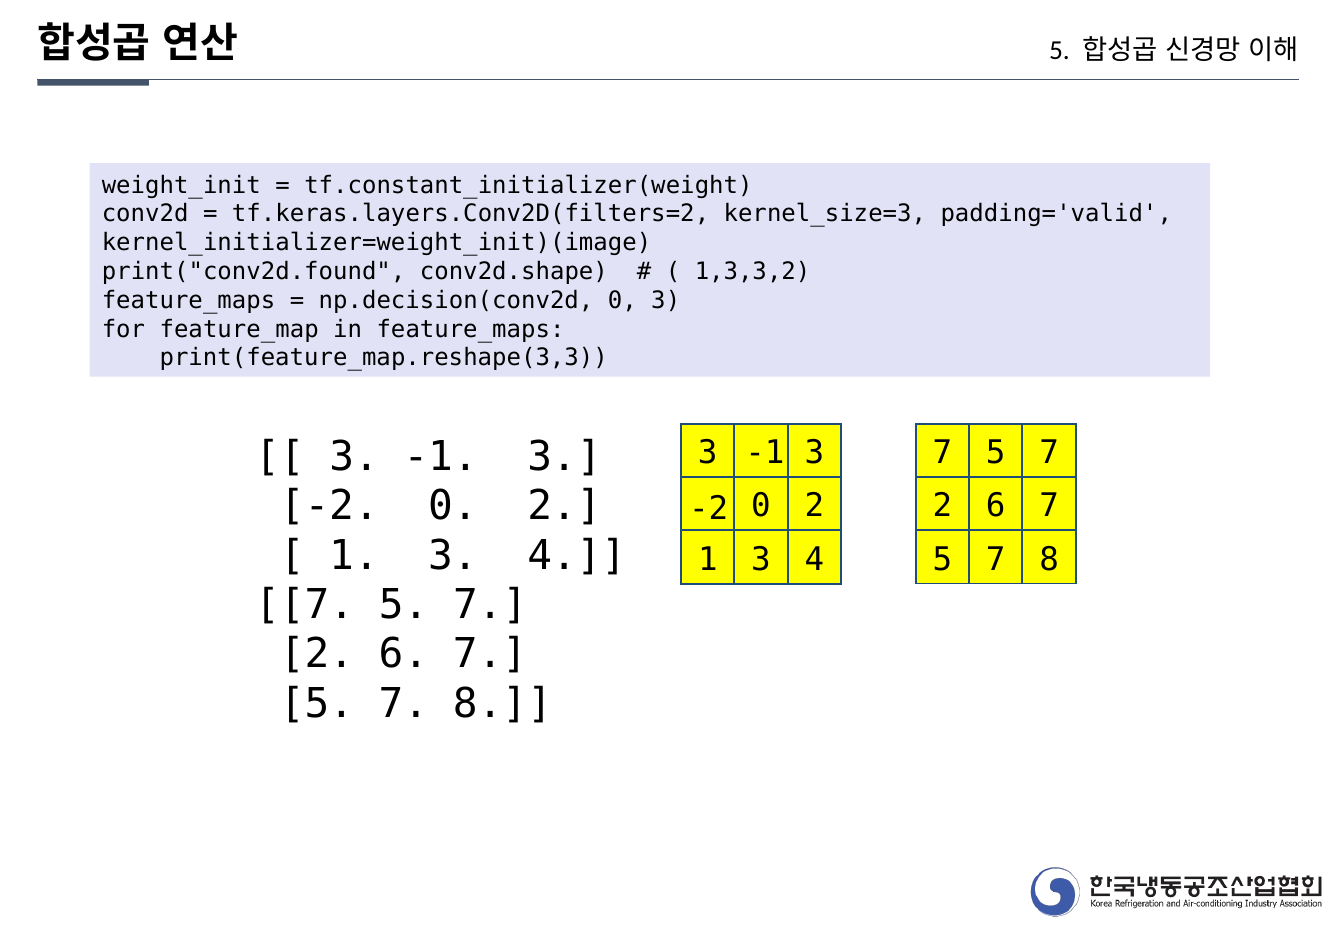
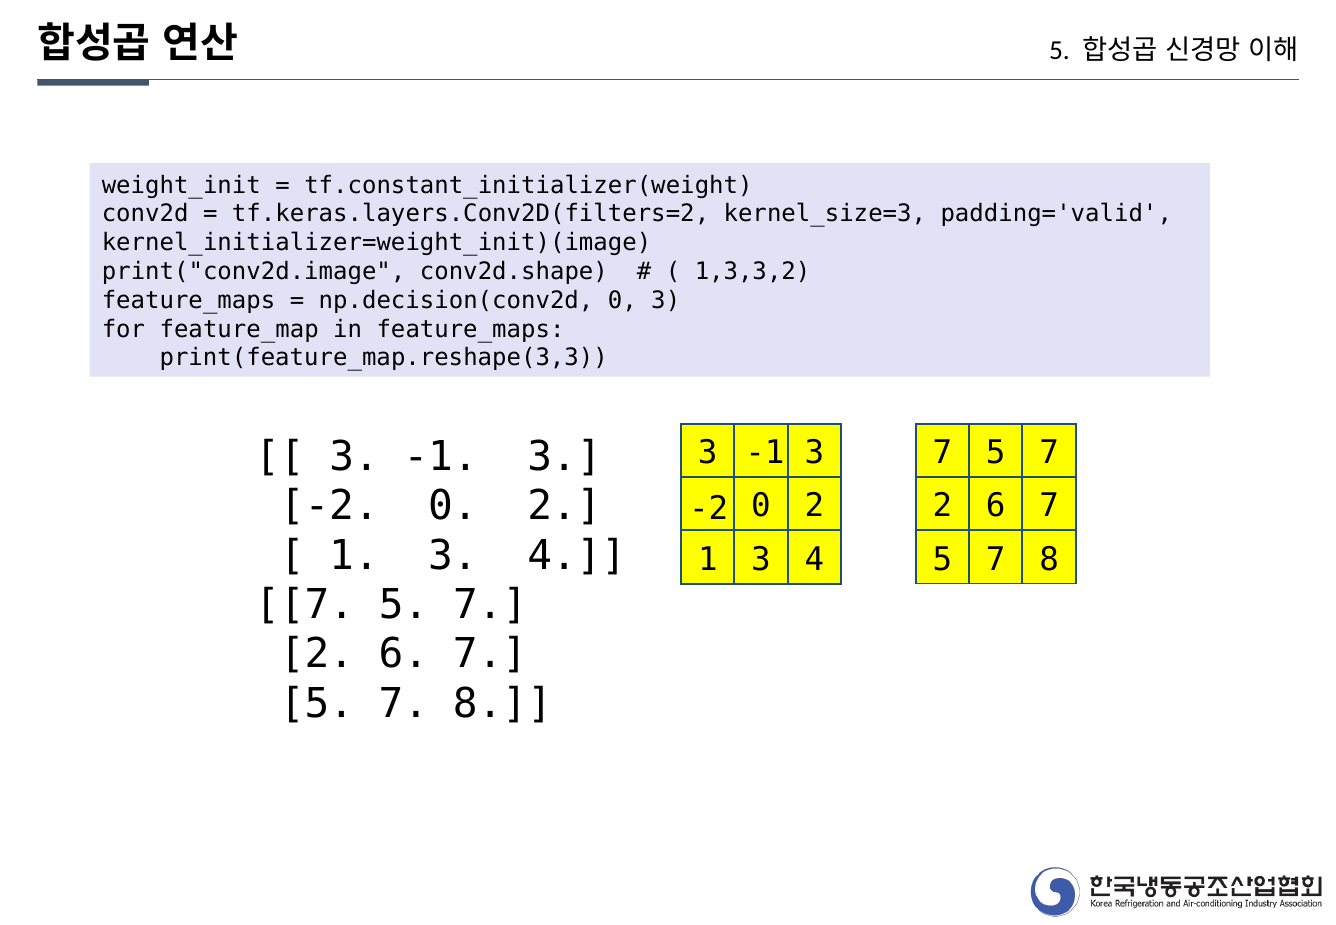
print("conv2d.found: print("conv2d.found -> print("conv2d.image (254, 272)
